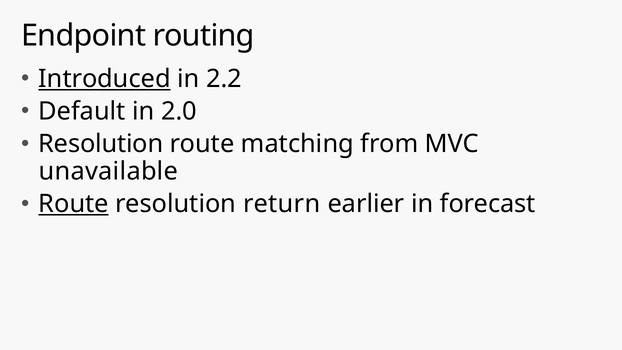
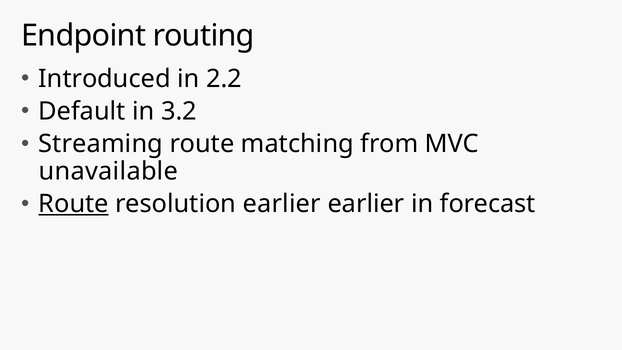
Introduced underline: present -> none (105, 79)
2.0: 2.0 -> 3.2 (179, 111)
Resolution: Resolution -> Streaming (101, 144)
resolution return: return -> earlier (282, 204)
